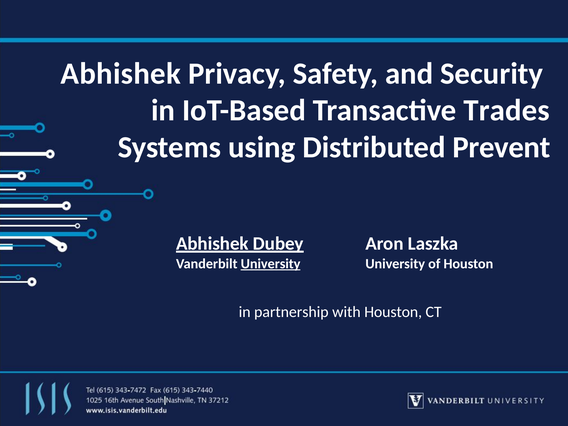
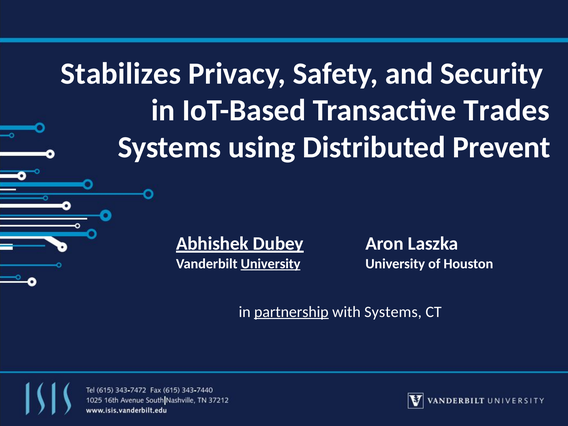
Abhishek: Abhishek -> Stabilizes (121, 74)
partnership underline: none -> present (291, 312)
with Houston: Houston -> Systems (393, 312)
